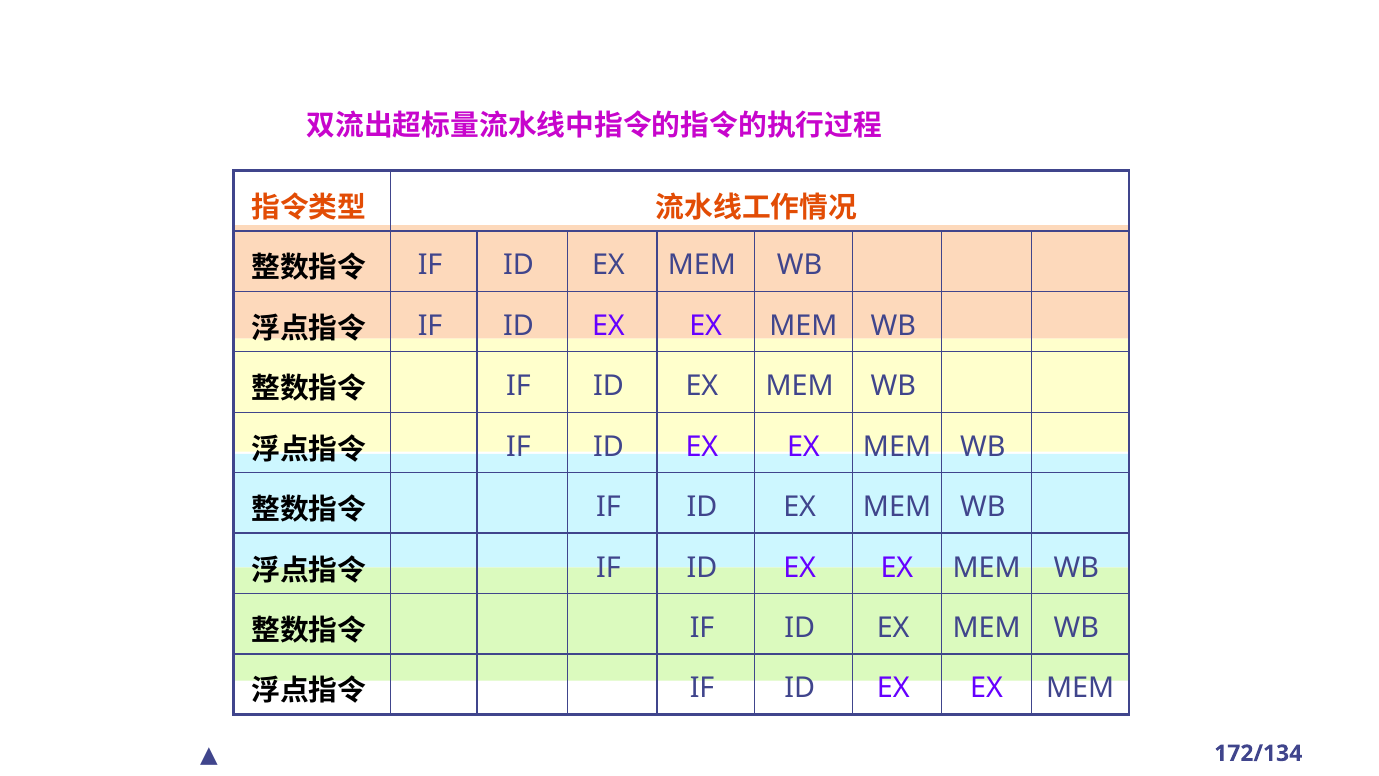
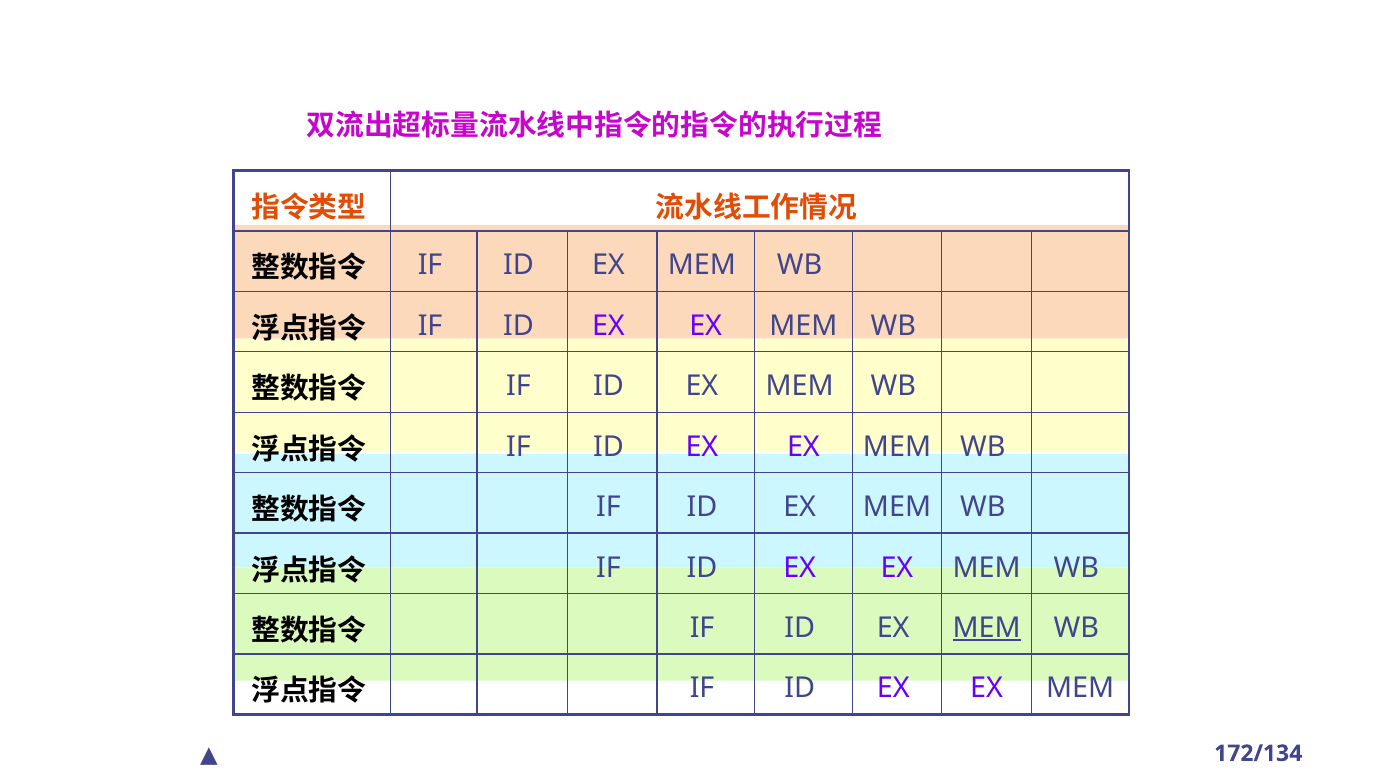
MEM underline: none -> present (987, 628)
